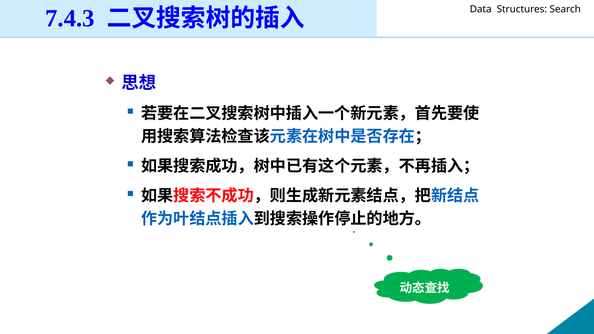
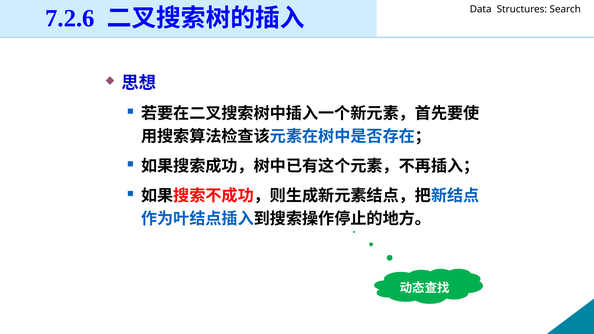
7.4.3: 7.4.3 -> 7.2.6 (70, 18)
